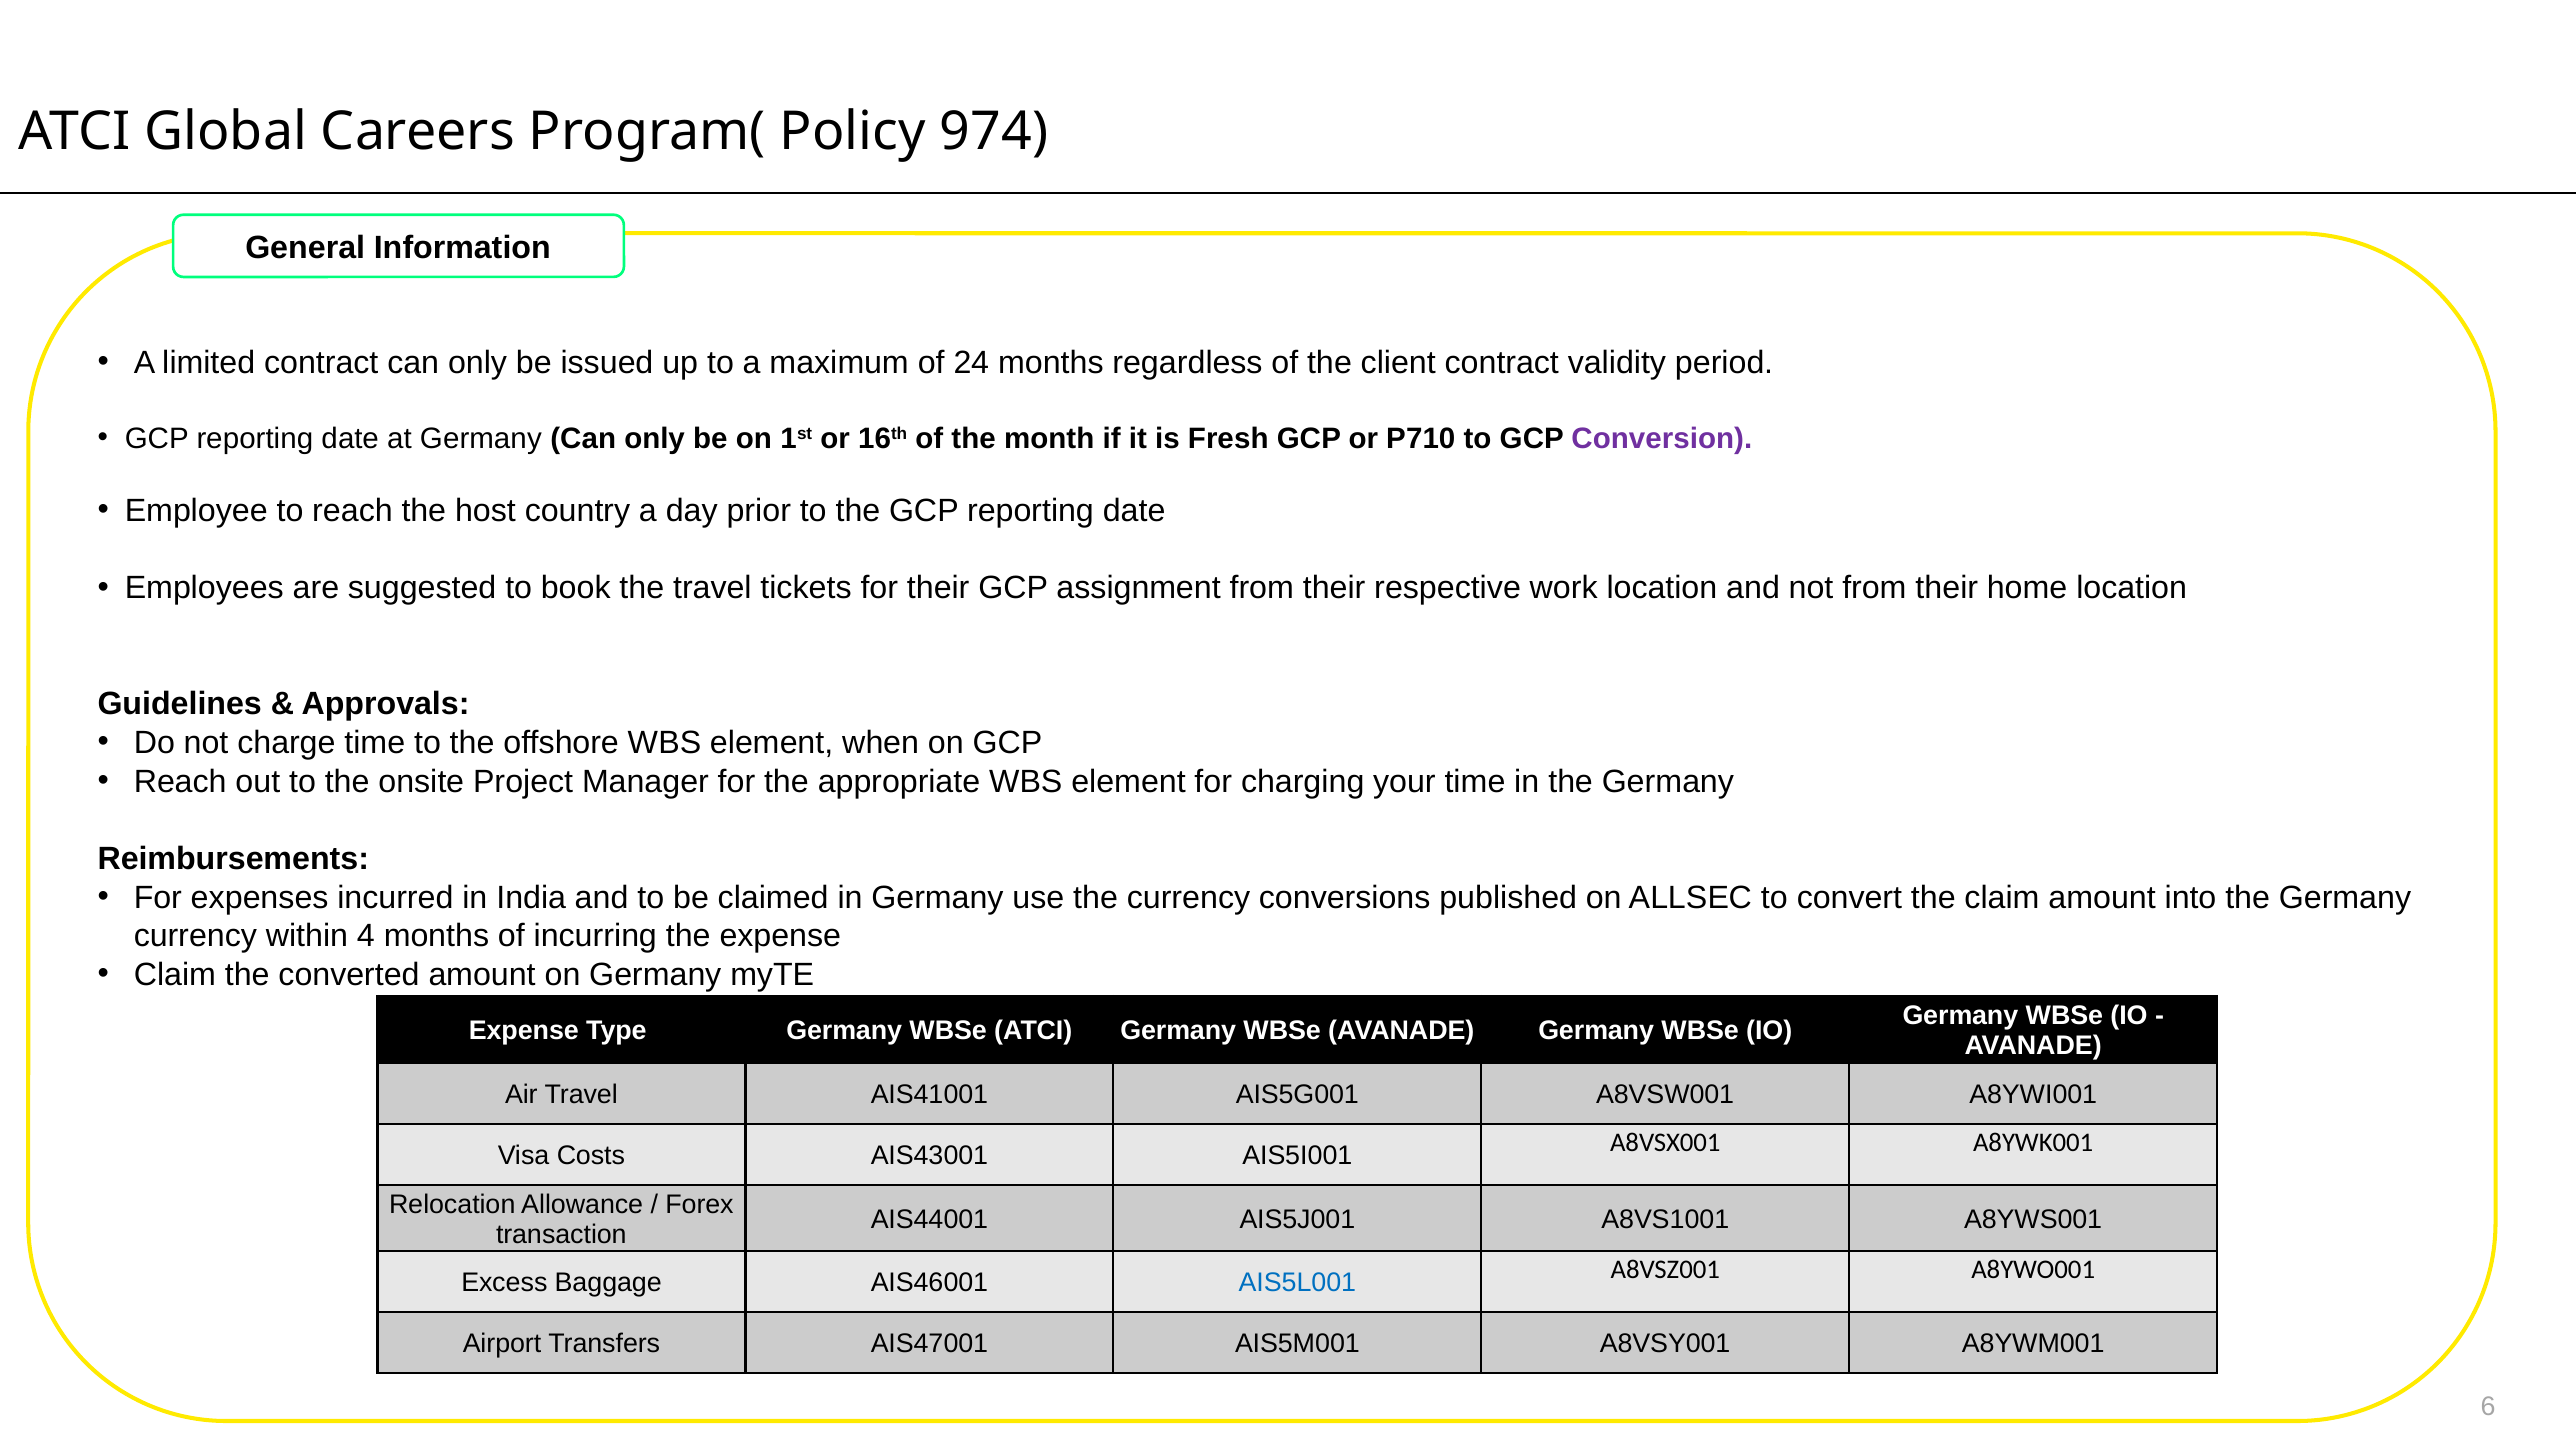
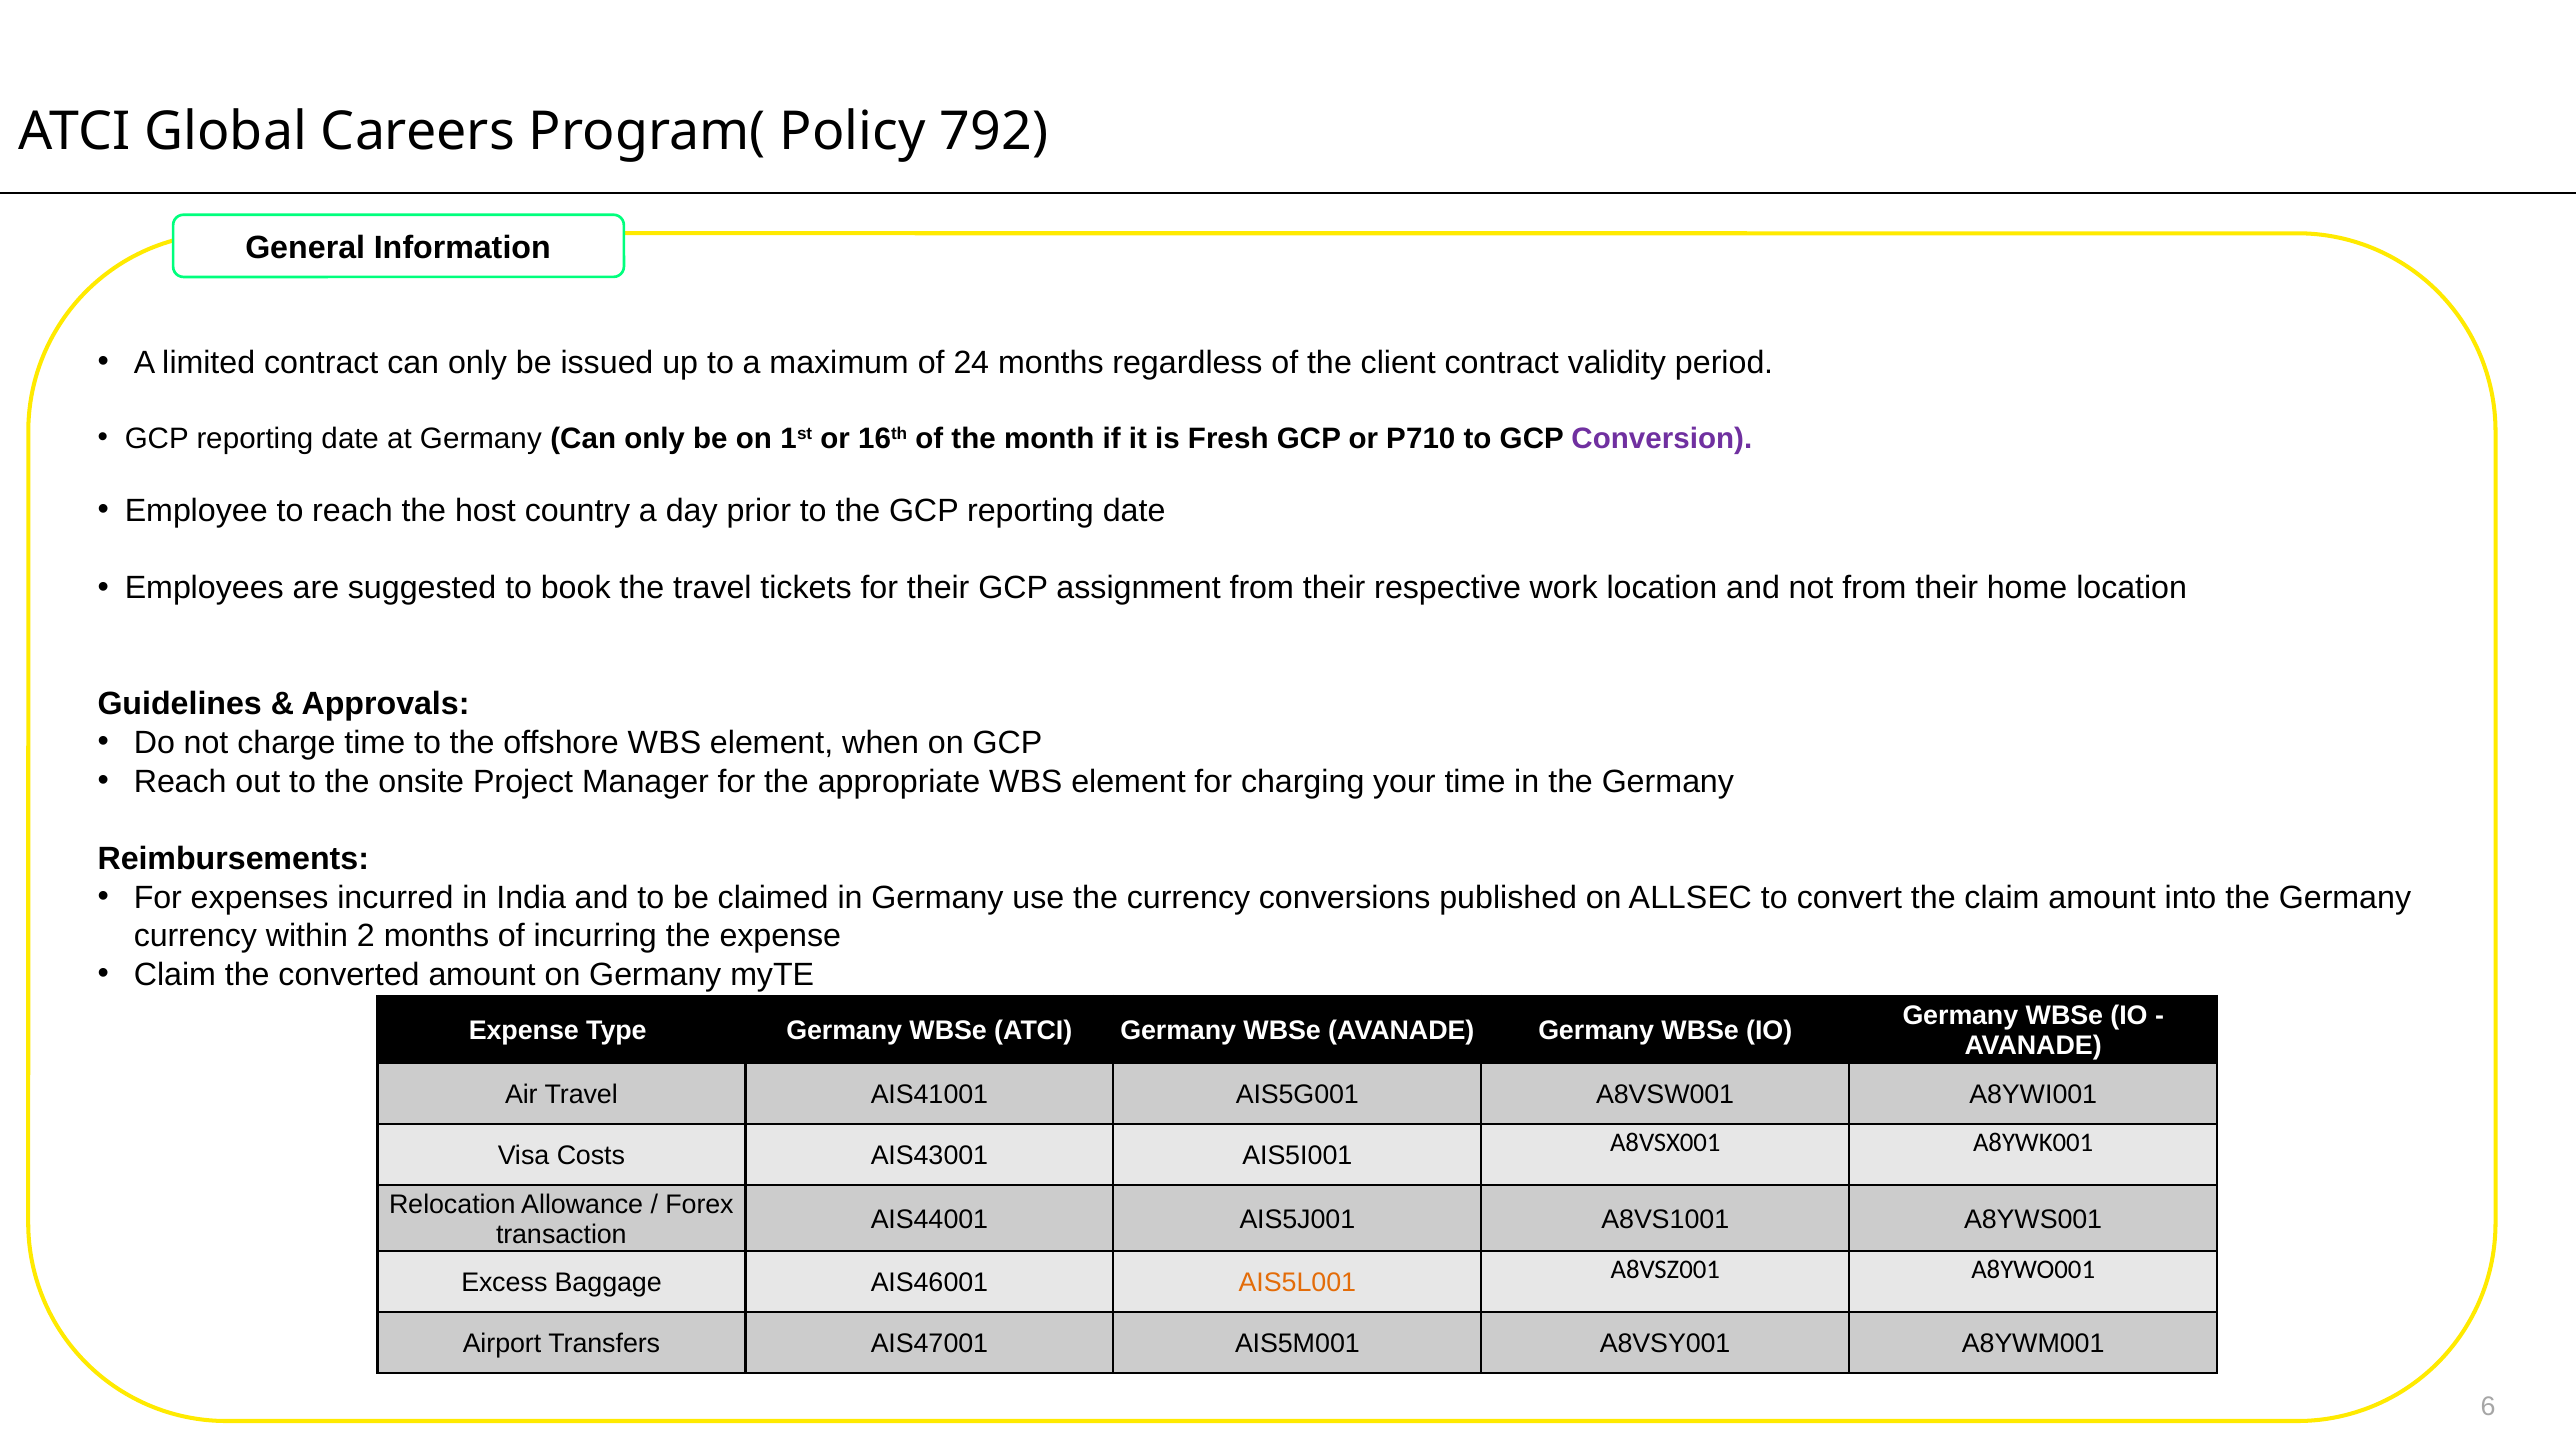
974: 974 -> 792 (994, 132)
4: 4 -> 2 (366, 936)
AIS5L001 colour: blue -> orange (1297, 1283)
